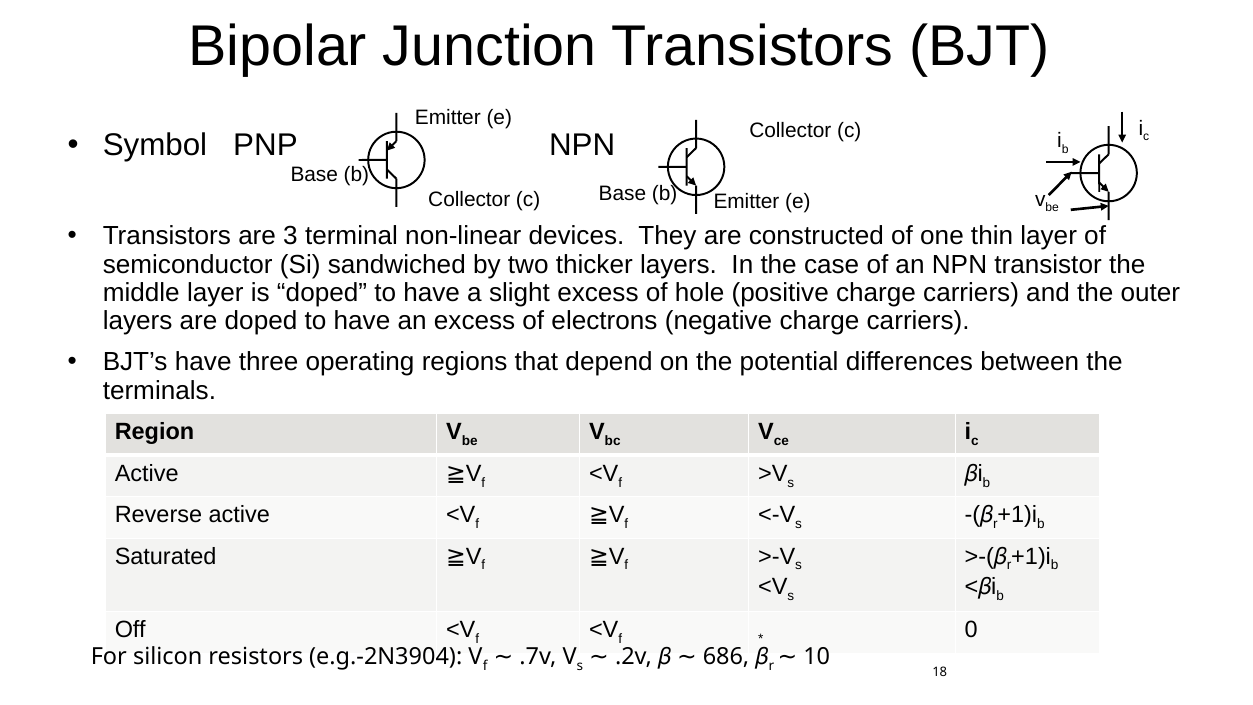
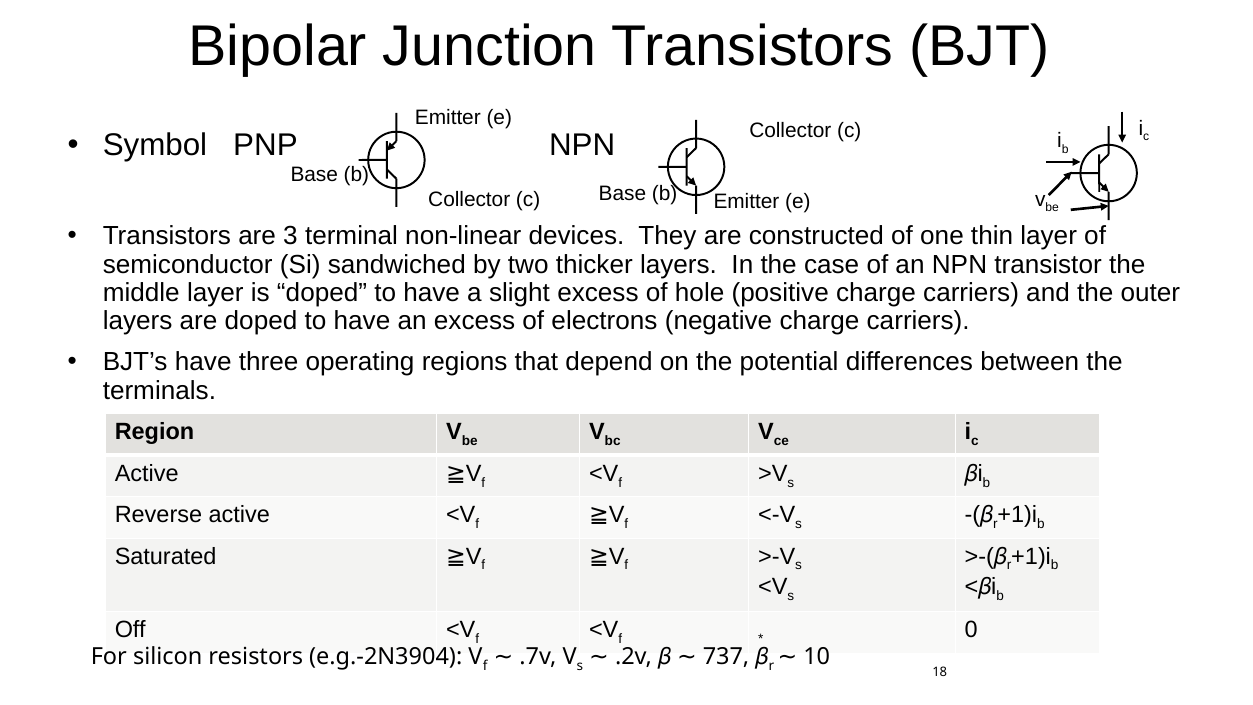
686: 686 -> 737 (726, 657)
